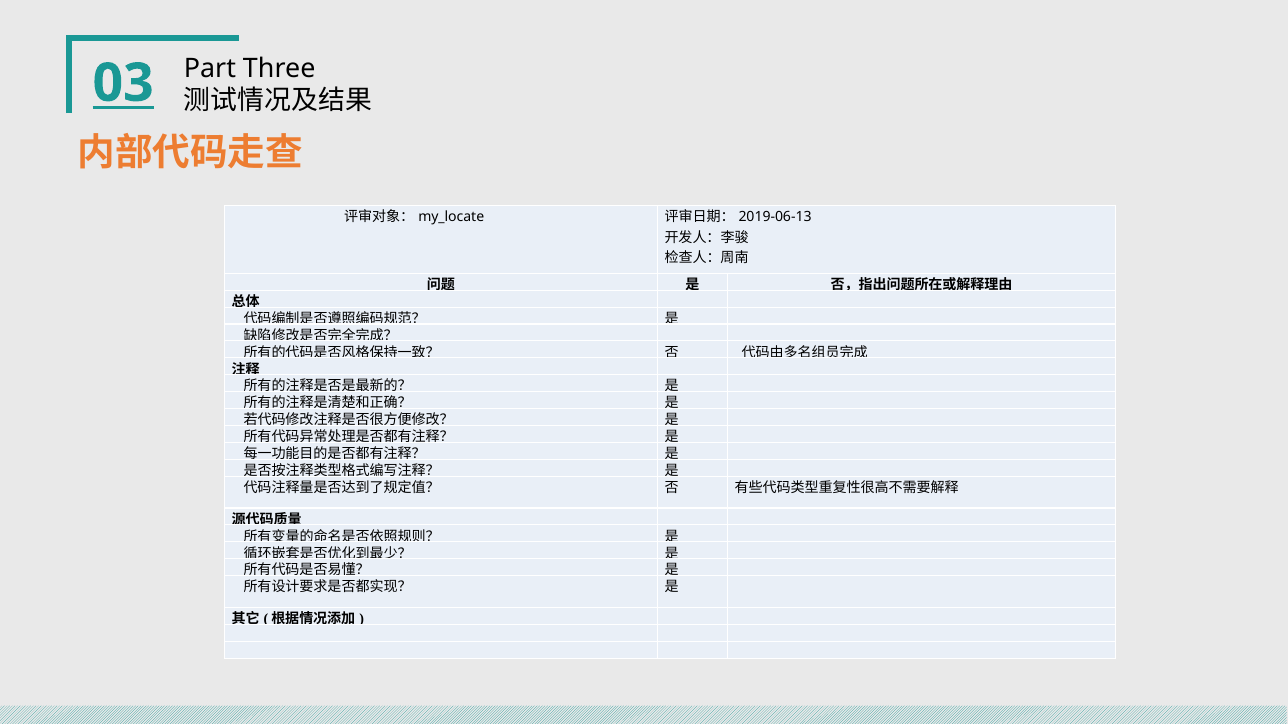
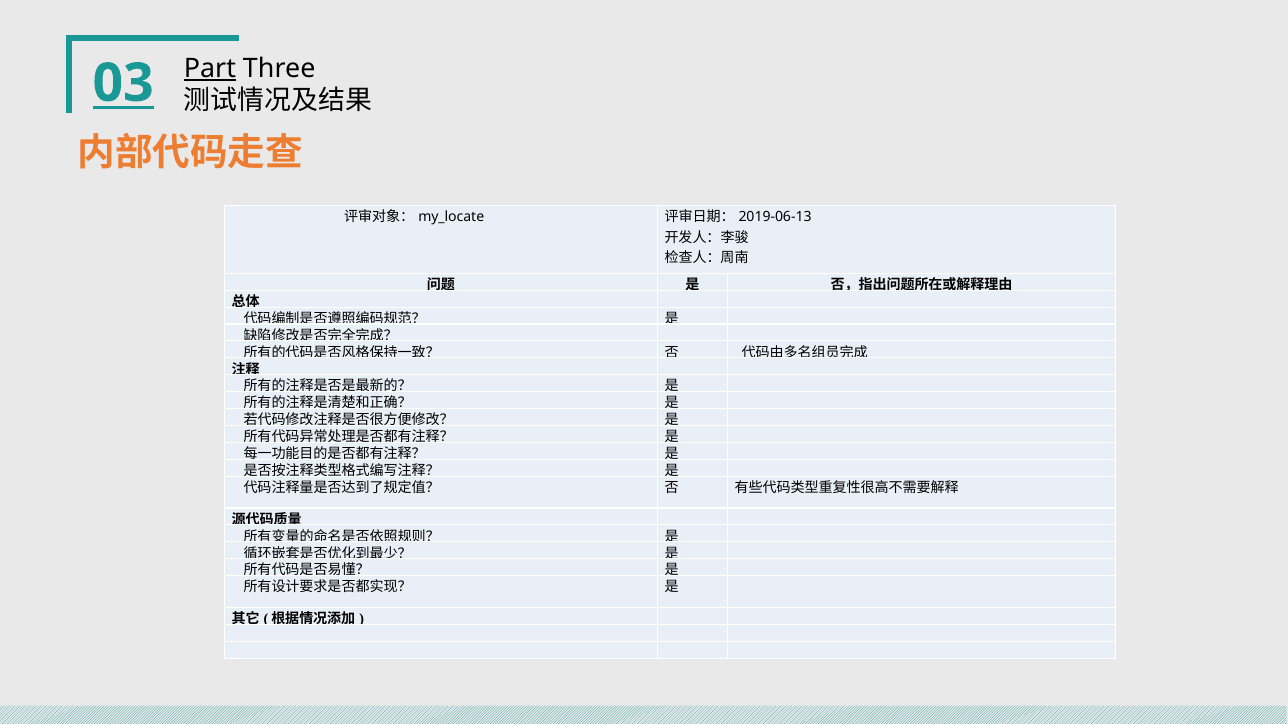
Part underline: none -> present (210, 69)
